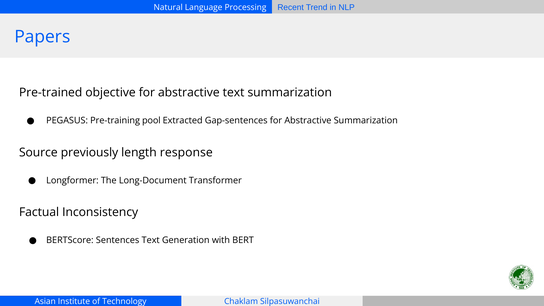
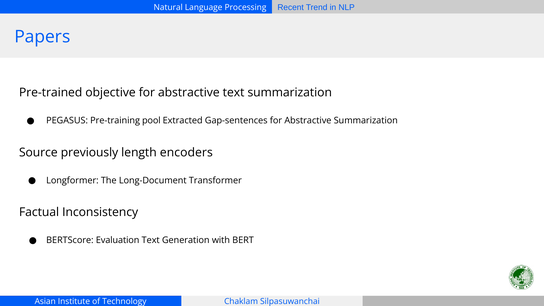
response: response -> encoders (186, 152)
Sentences: Sentences -> Evaluation (118, 240)
